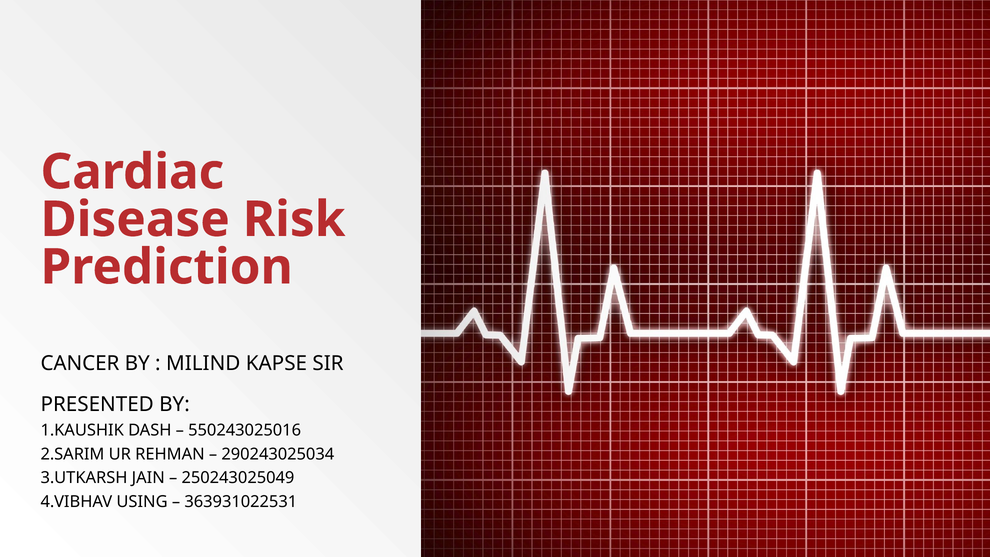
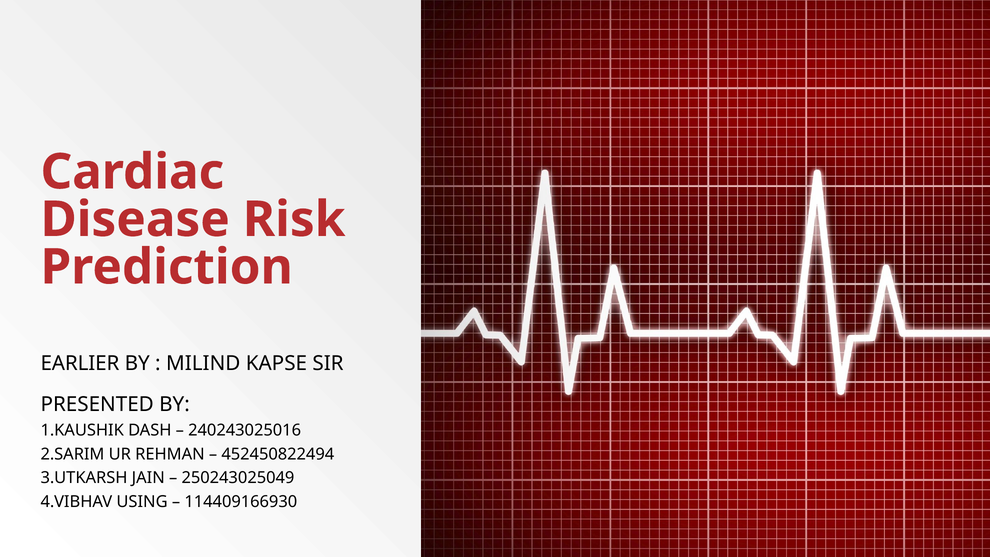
CANCER: CANCER -> EARLIER (80, 363)
550243025016: 550243025016 -> 240243025016 (245, 430)
290243025034: 290243025034 -> 452450822494 (278, 454)
363931022531: 363931022531 -> 114409166930 (241, 502)
